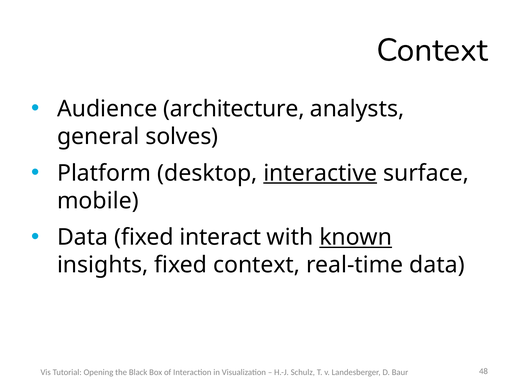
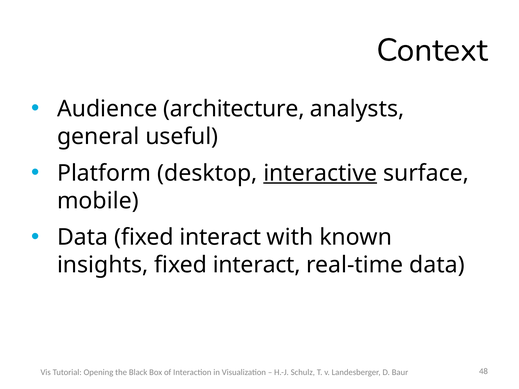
solves: solves -> useful (182, 137)
known underline: present -> none (356, 238)
insights fixed context: context -> interact (257, 265)
